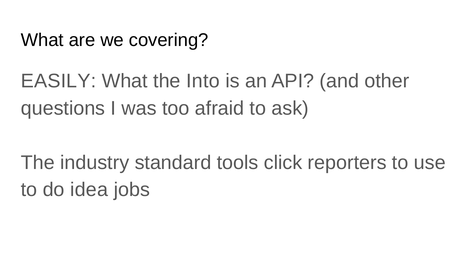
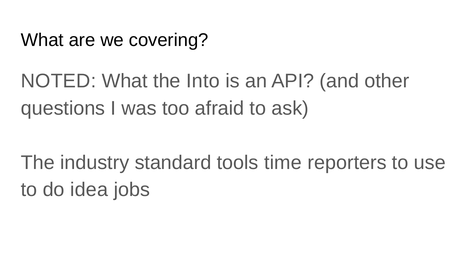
EASILY: EASILY -> NOTED (58, 81)
click: click -> time (283, 163)
